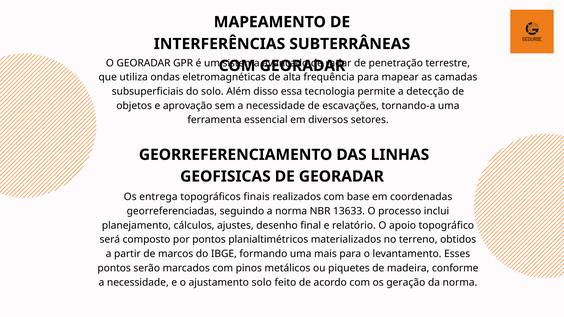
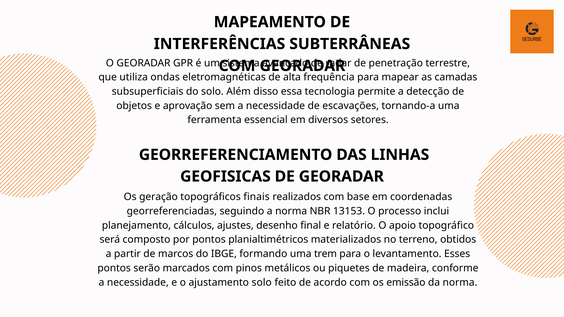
entrega: entrega -> geração (158, 197)
13633: 13633 -> 13153 (349, 211)
mais: mais -> trem (326, 254)
geração: geração -> emissão (406, 283)
